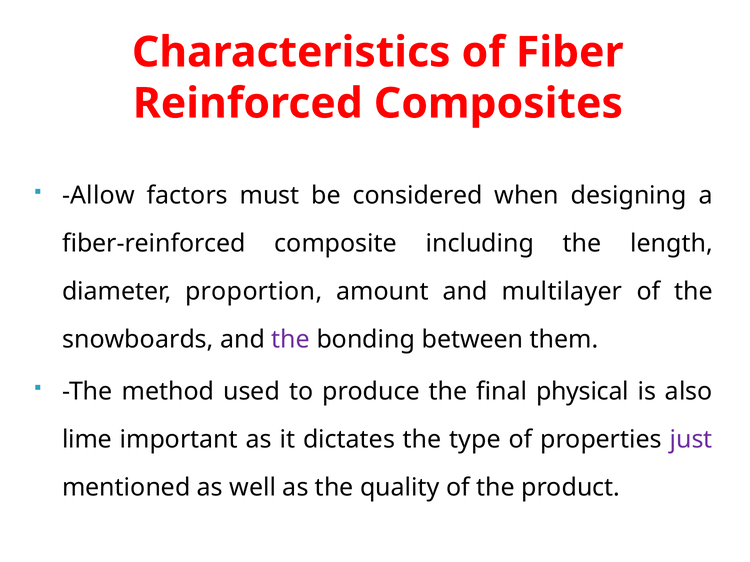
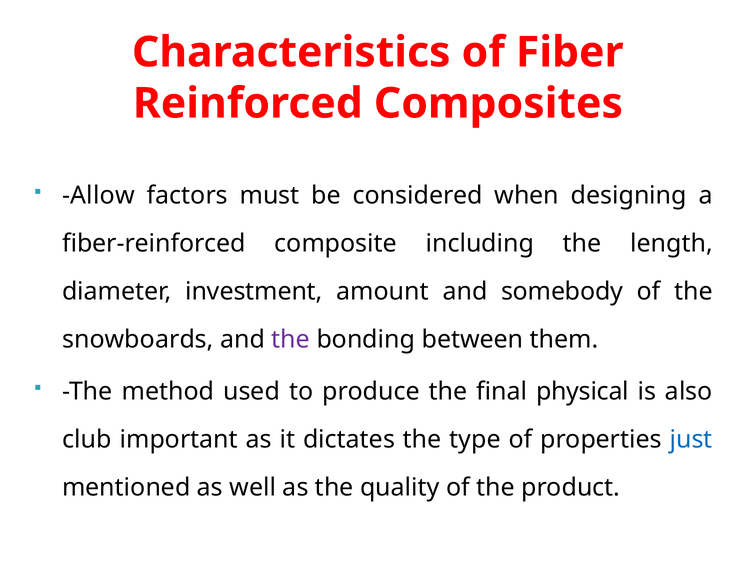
proportion: proportion -> investment (254, 292)
multilayer: multilayer -> somebody (562, 292)
lime: lime -> club (87, 440)
just colour: purple -> blue (691, 440)
